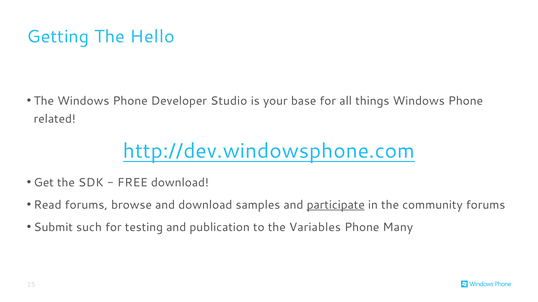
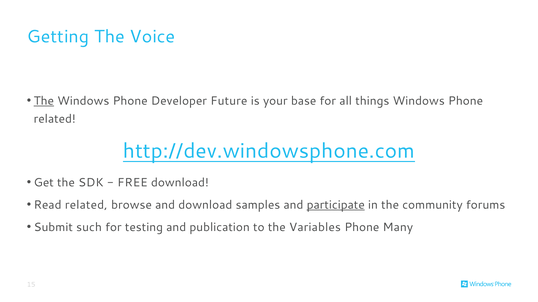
Hello: Hello -> Voice (152, 37)
The underline: none -> present (44, 101)
Studio: Studio -> Future (229, 101)
Read forums: forums -> related (86, 205)
